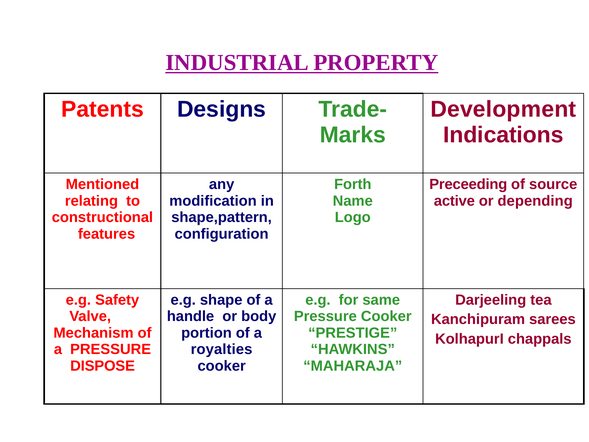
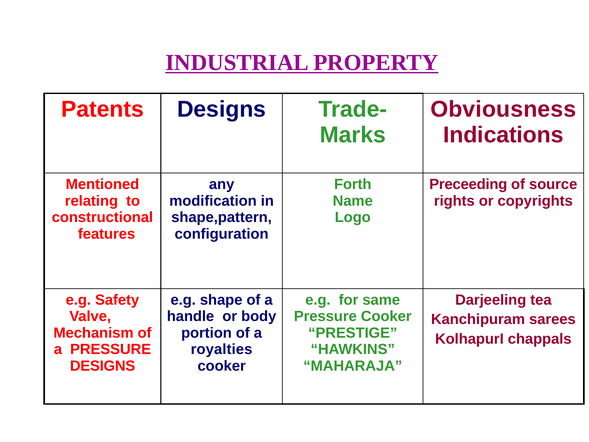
Development: Development -> Obviousness (503, 109)
active: active -> rights (454, 201)
depending: depending -> copyrights (535, 201)
DISPOSE: DISPOSE -> DESIGNS (103, 366)
